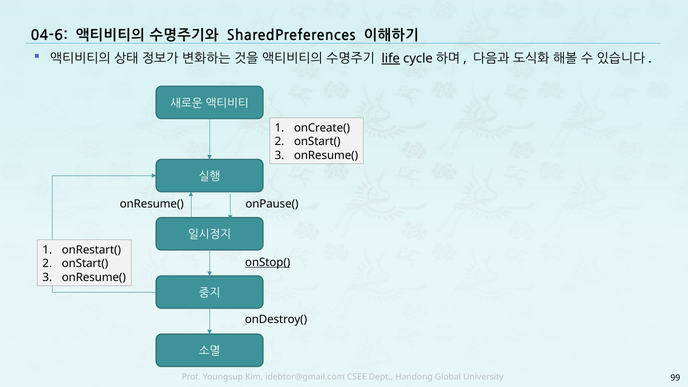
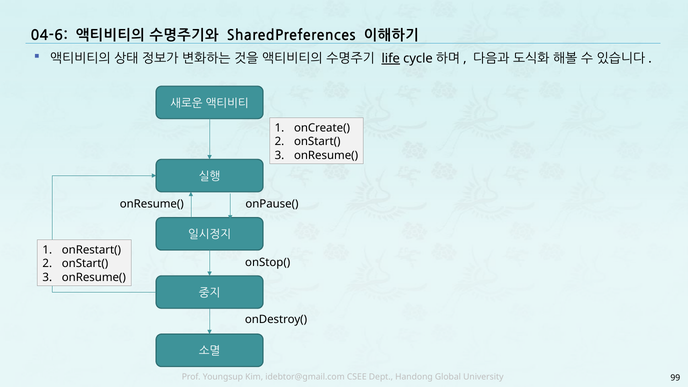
onStop( underline: present -> none (268, 262)
